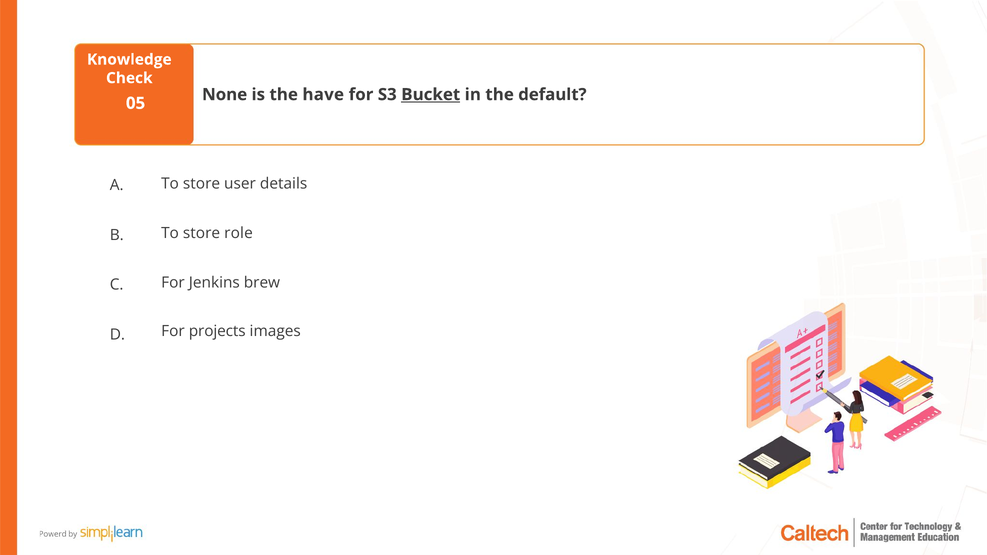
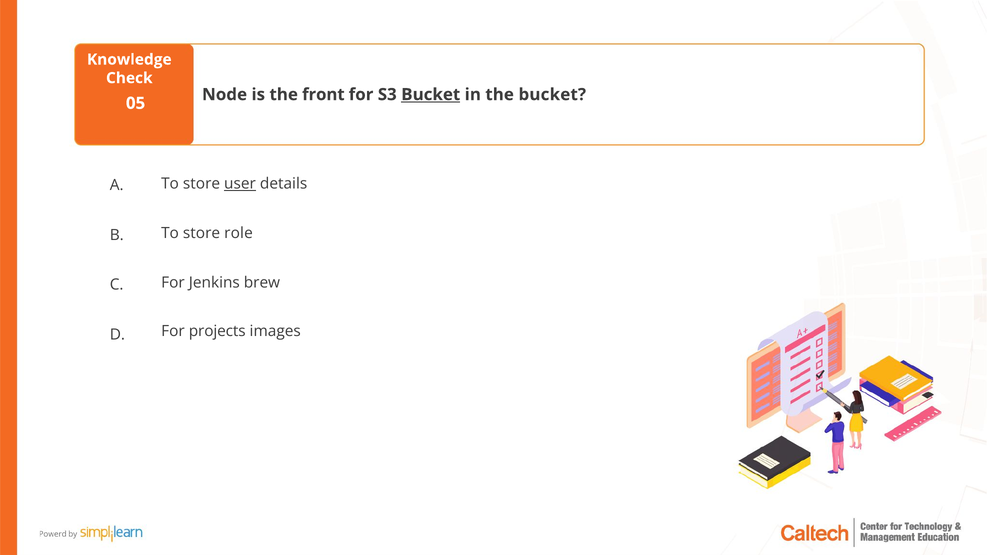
None: None -> Node (225, 95)
have: have -> front (323, 95)
the default: default -> bucket (552, 95)
user underline: none -> present (240, 184)
